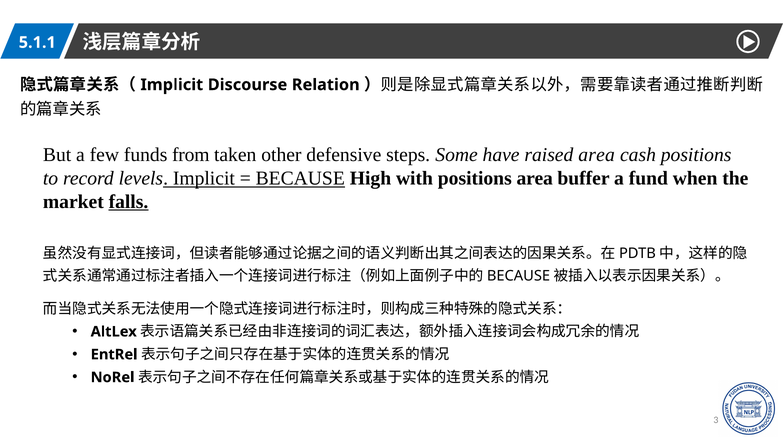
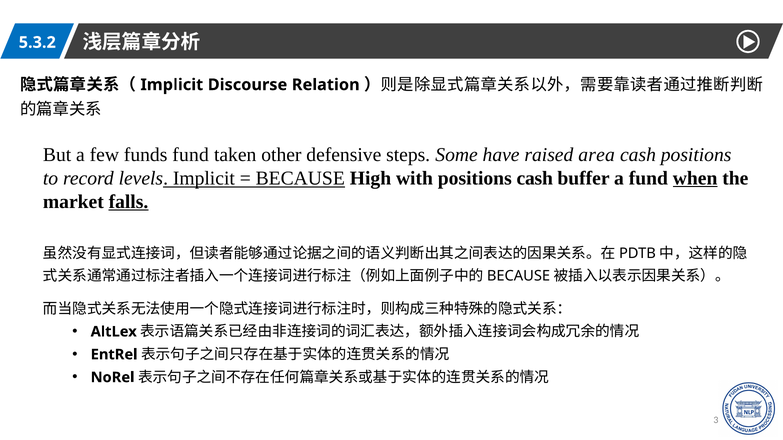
5.1.1: 5.1.1 -> 5.3.2 (37, 42)
funds from: from -> fund (191, 155)
positions area: area -> cash (535, 178)
when underline: none -> present (695, 178)
